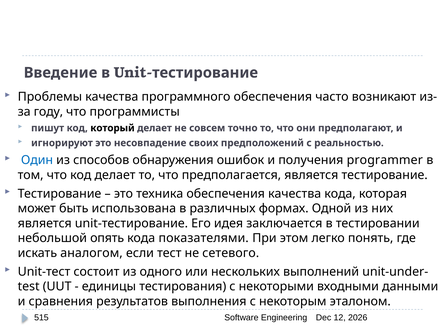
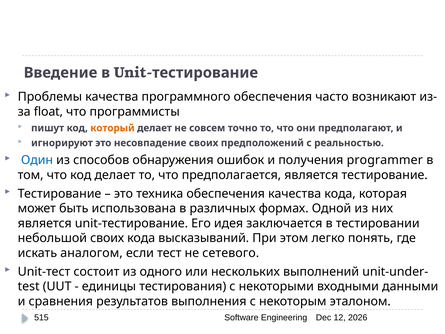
году: году -> float (48, 112)
который colour: black -> orange (113, 128)
небольшой опять: опять -> своих (107, 238)
показателями: показателями -> высказываний (204, 238)
